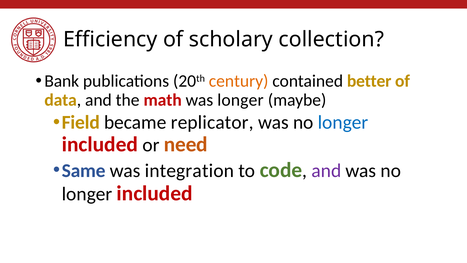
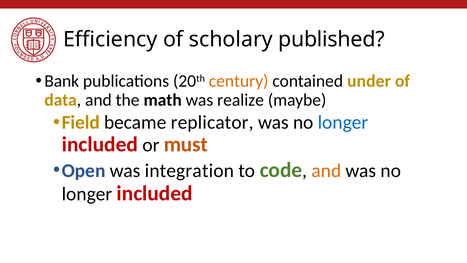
collection: collection -> published (331, 39)
better: better -> under (369, 81)
math colour: red -> black (163, 100)
was longer: longer -> realize (241, 100)
need: need -> must (186, 144)
Same: Same -> Open (84, 171)
and colour: purple -> orange (326, 171)
